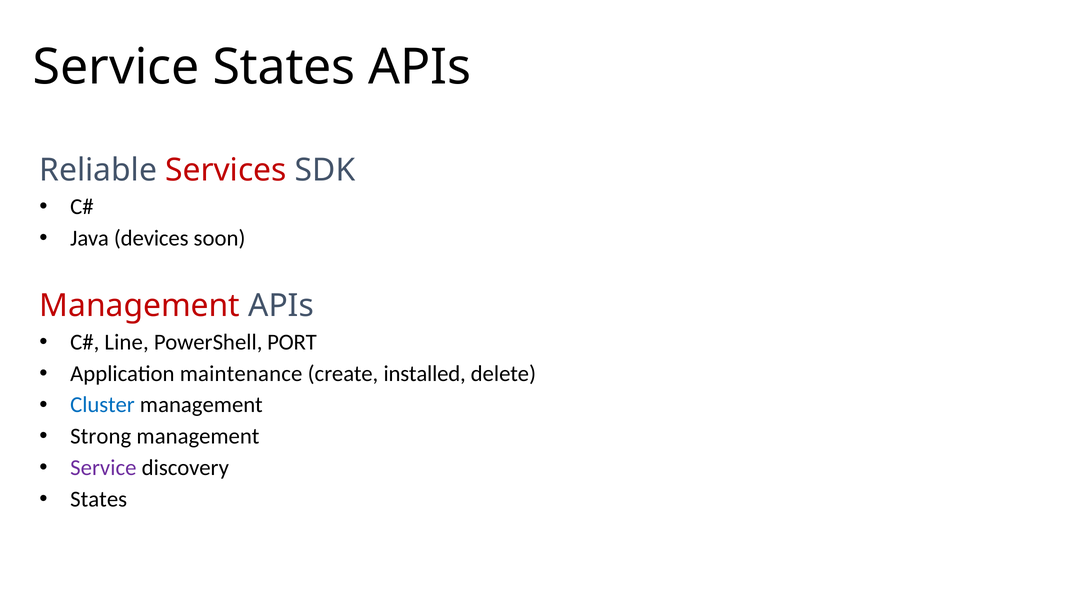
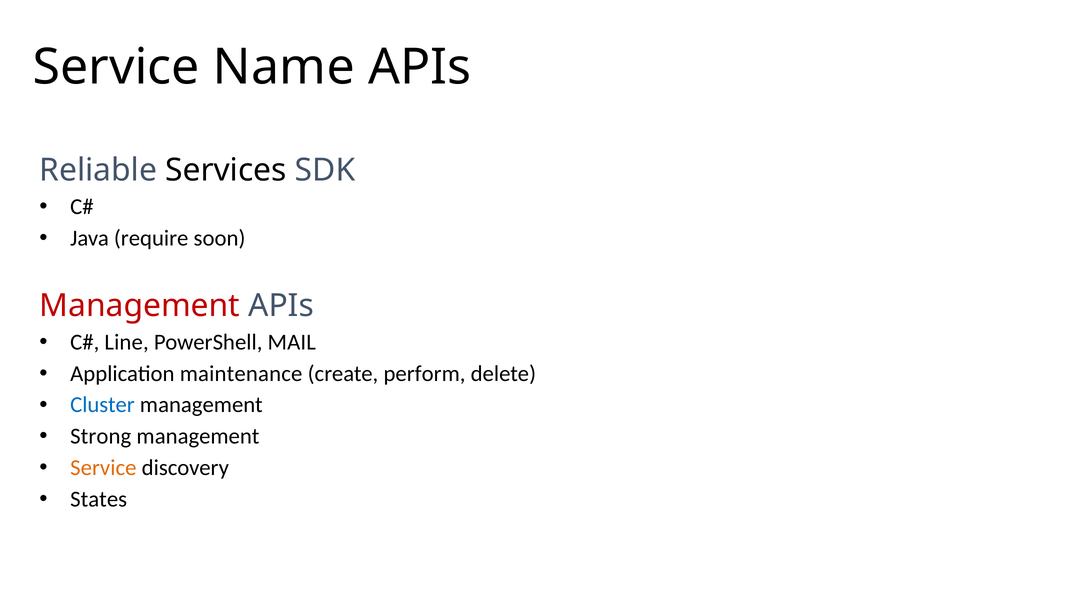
Service States: States -> Name (284, 67)
Services colour: red -> black (226, 170)
devices: devices -> require (151, 238)
PORT: PORT -> MAIL (292, 342)
installed: installed -> perform (425, 374)
Service colour: purple -> orange (103, 468)
